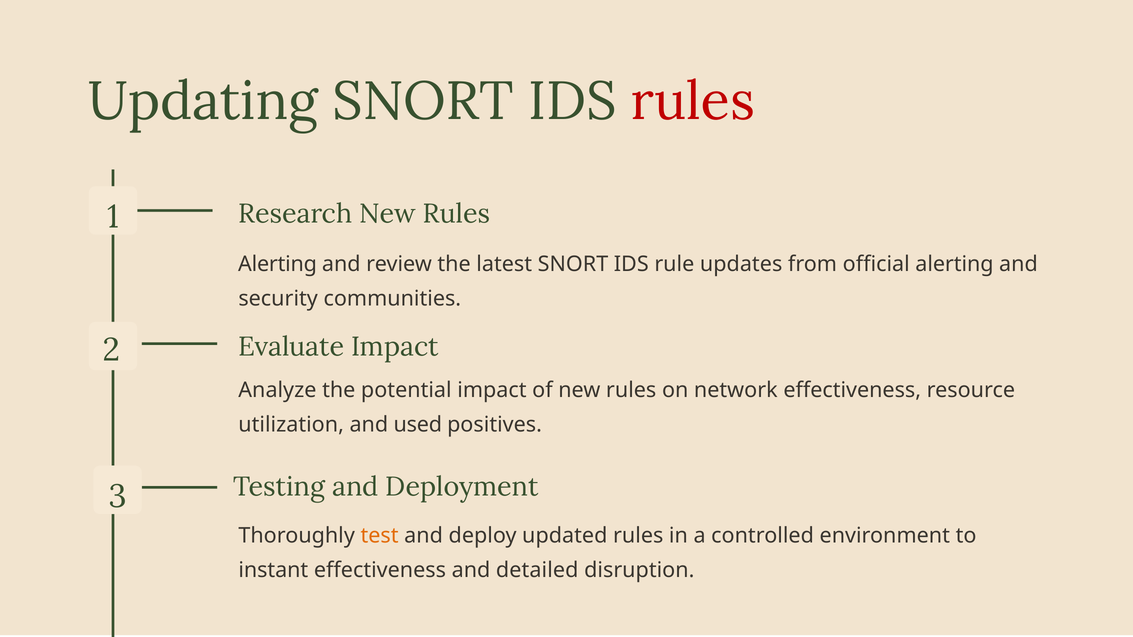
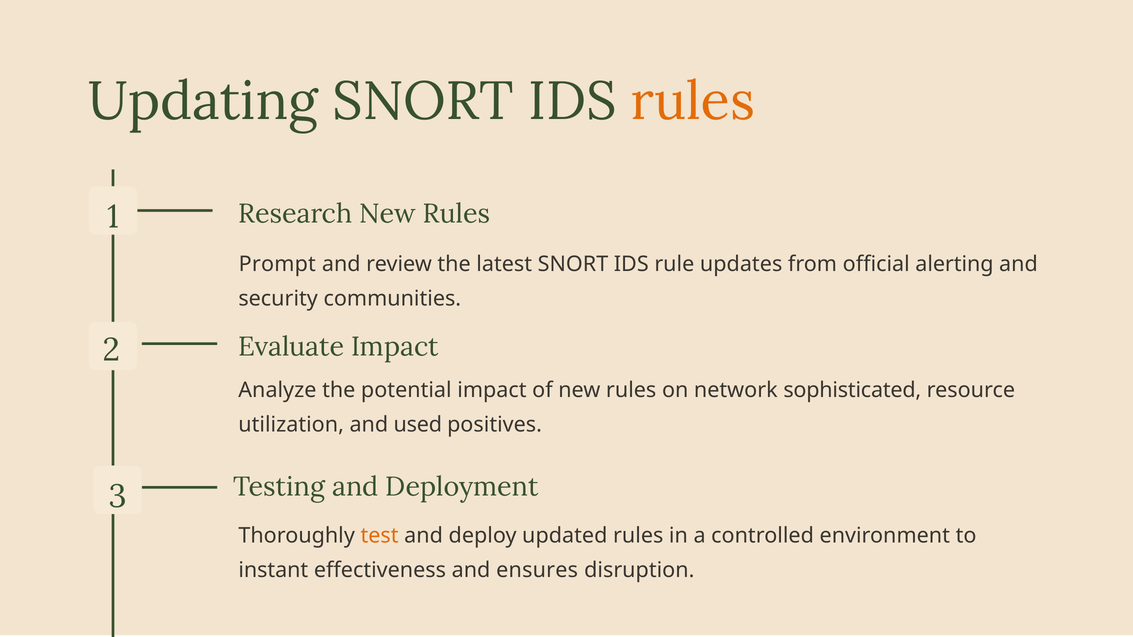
rules colour: red -> orange (693, 101)
Alerting: Alerting -> Prompt (277, 264)
network effectiveness: effectiveness -> sophisticated (852, 391)
detailed: detailed -> ensures (537, 570)
